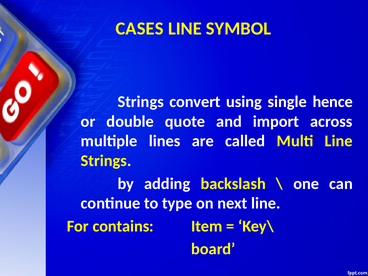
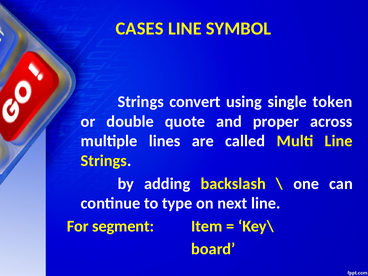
hence: hence -> token (332, 102)
import: import -> proper (276, 121)
contains: contains -> segment (123, 226)
